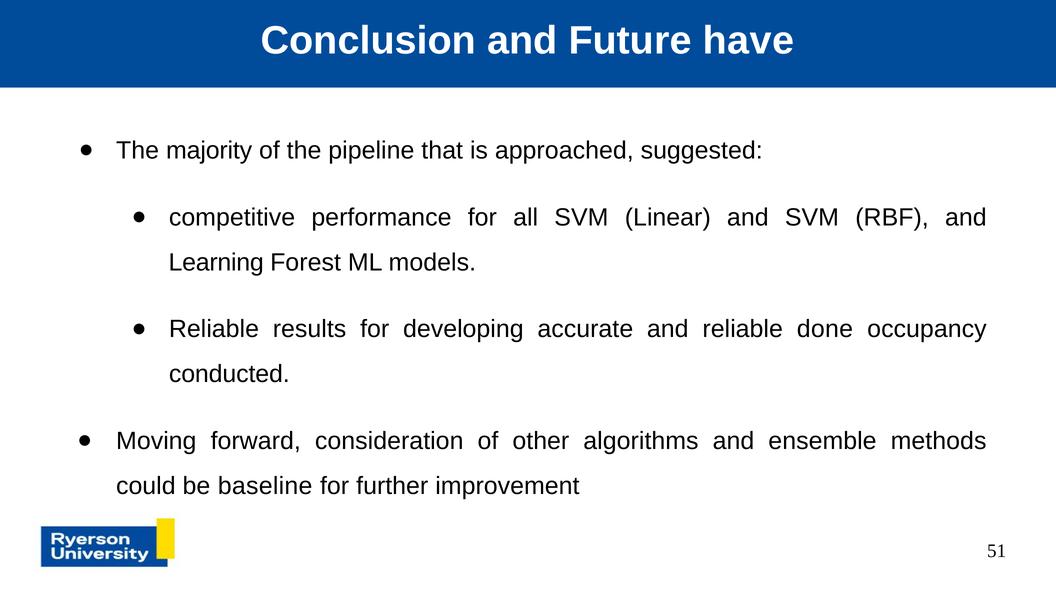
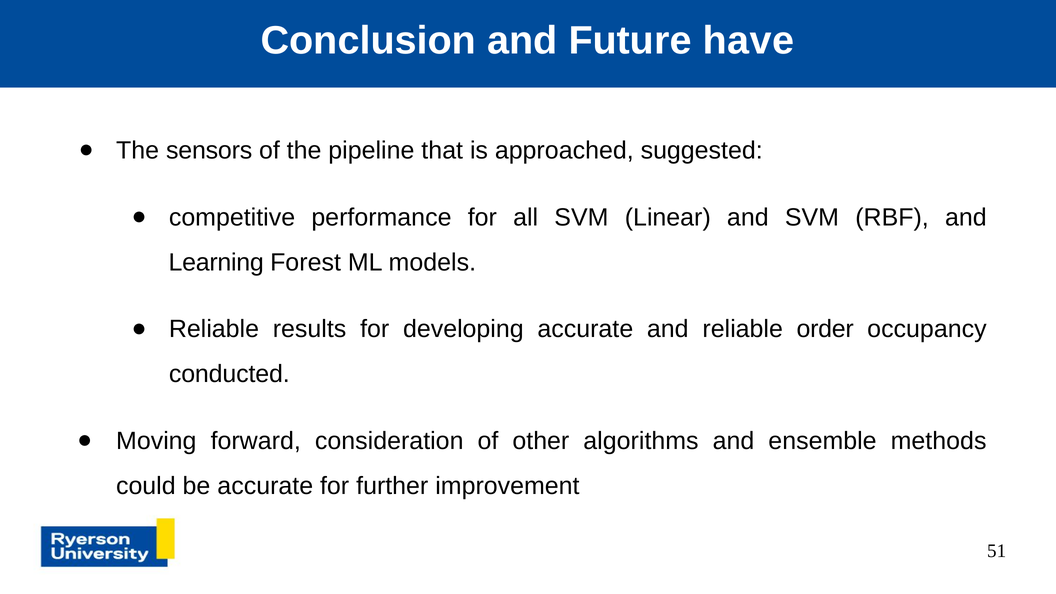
majority: majority -> sensors (209, 151)
done: done -> order (825, 329)
be baseline: baseline -> accurate (265, 486)
